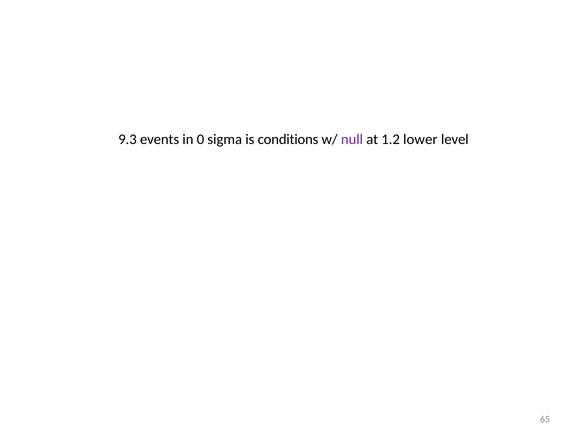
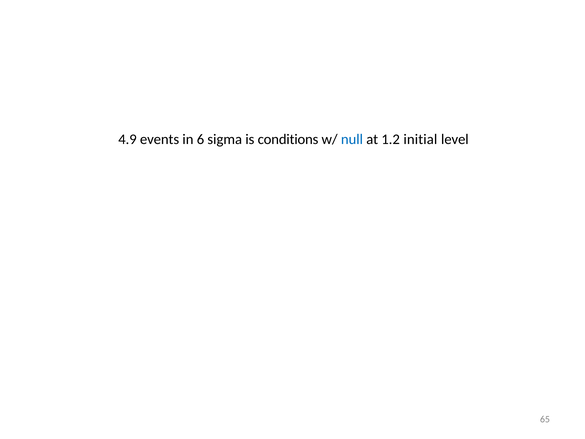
9.3: 9.3 -> 4.9 (128, 139)
0: 0 -> 6 (200, 139)
null colour: purple -> blue (352, 139)
lower: lower -> initial (420, 139)
